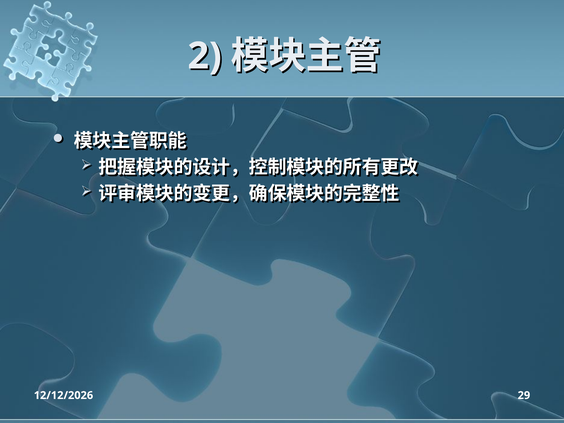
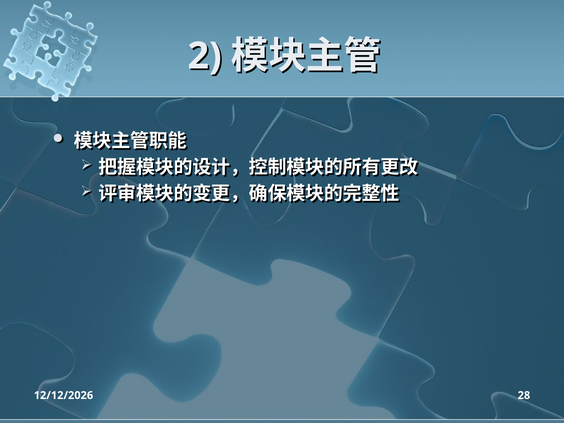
29: 29 -> 28 (524, 395)
